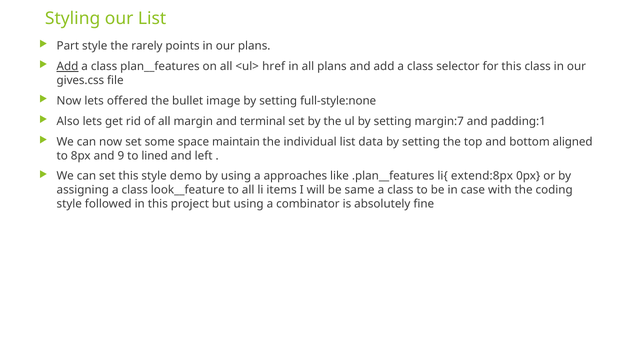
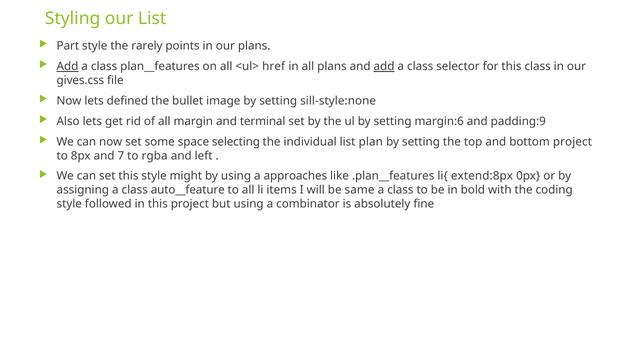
add underline: none -> present (384, 67)
offered: offered -> defined (127, 101)
full-style:none: full-style:none -> sill-style:none (338, 101)
margin:7: margin:7 -> margin:6 (439, 121)
padding:1: padding:1 -> padding:9 (518, 121)
maintain: maintain -> selecting (236, 142)
data: data -> plan (371, 142)
bottom aligned: aligned -> project (572, 142)
9: 9 -> 7 (121, 156)
lined: lined -> rgba (155, 156)
demo: demo -> might (186, 176)
look__feature: look__feature -> auto__feature (188, 190)
case: case -> bold (473, 190)
